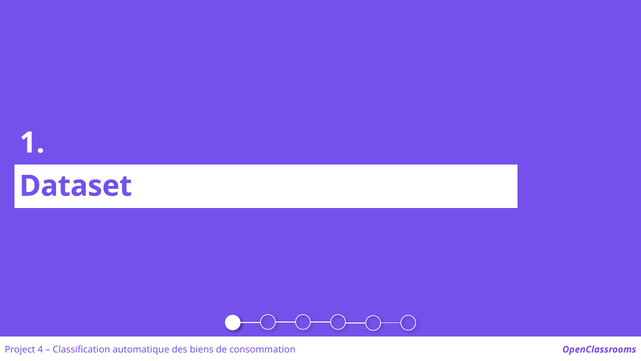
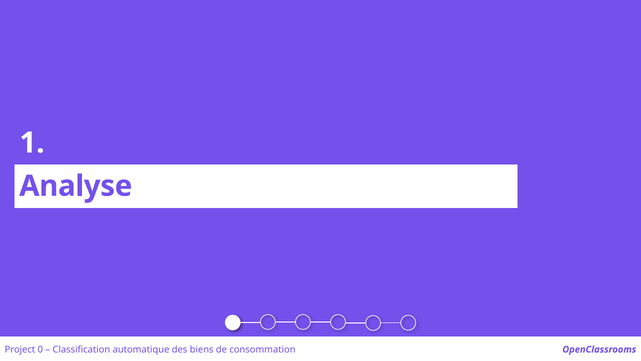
Dataset: Dataset -> Analyse (76, 186)
4: 4 -> 0 (40, 349)
